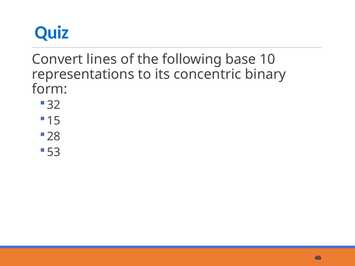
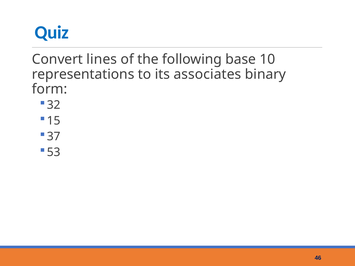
concentric: concentric -> associates (207, 74)
28: 28 -> 37 (54, 137)
